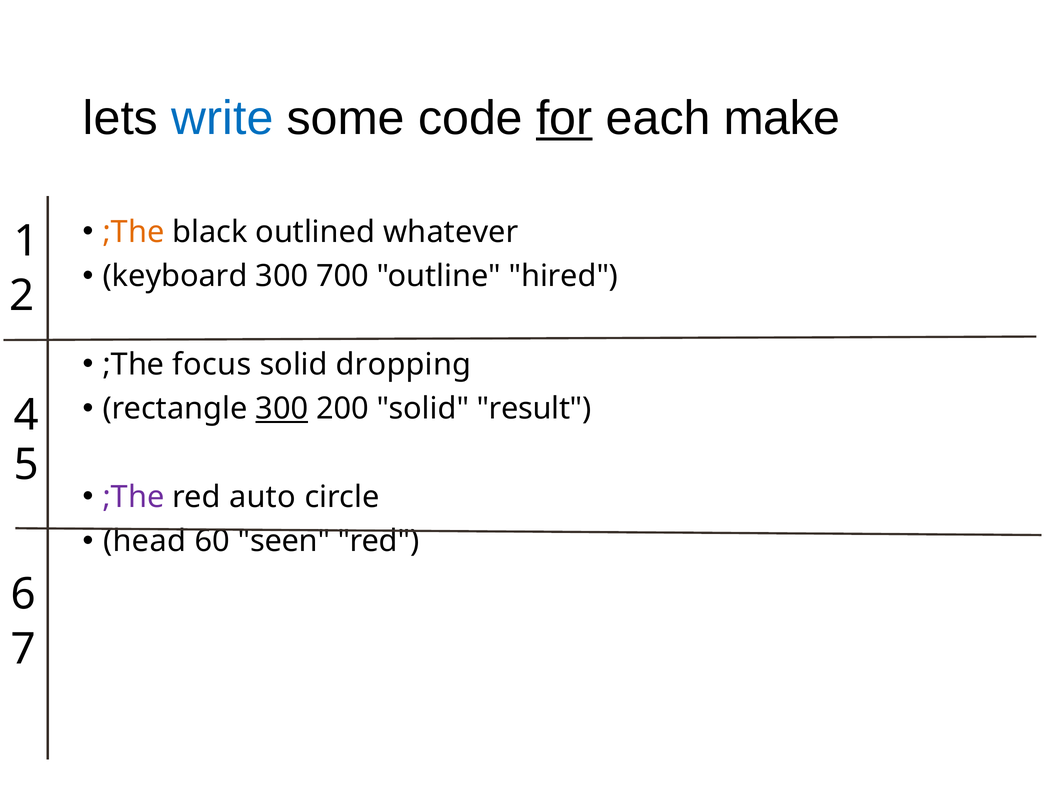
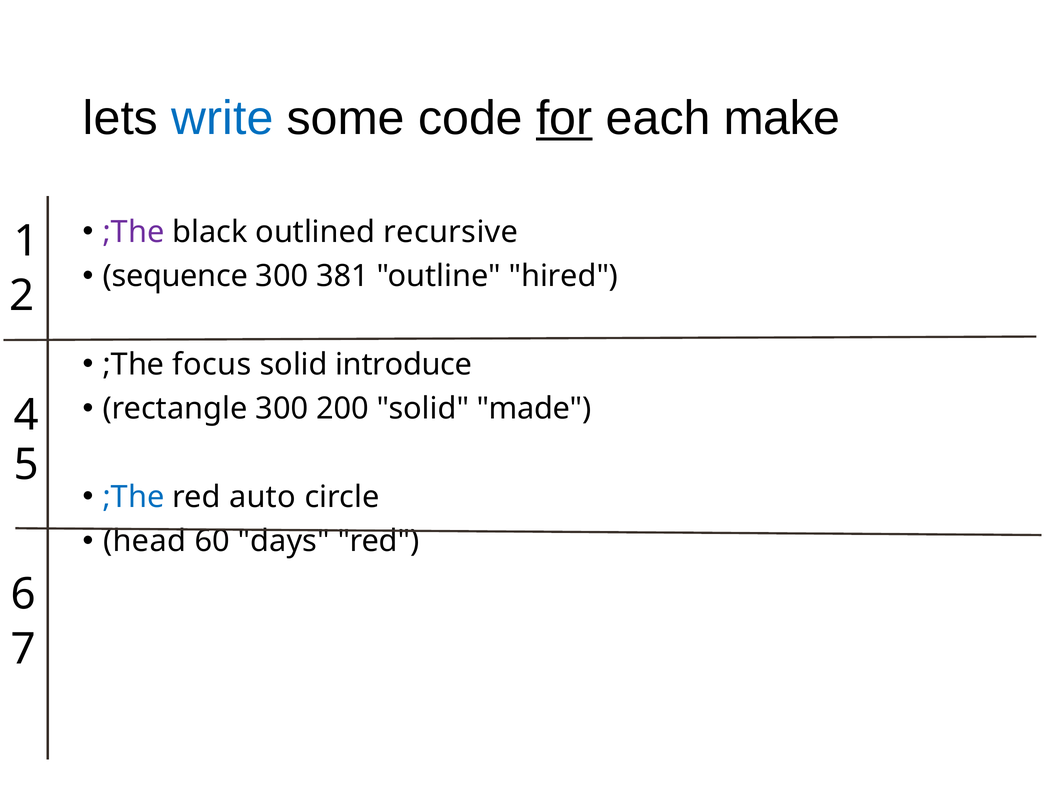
;The colour: orange -> purple (134, 232)
whatever: whatever -> recursive (451, 232)
keyboard: keyboard -> sequence (175, 276)
700: 700 -> 381 (343, 276)
dropping: dropping -> introduce (404, 365)
300 underline: present -> none (282, 409)
result: result -> made (534, 409)
;The colour: purple -> blue (134, 497)
seen: seen -> days (284, 541)
